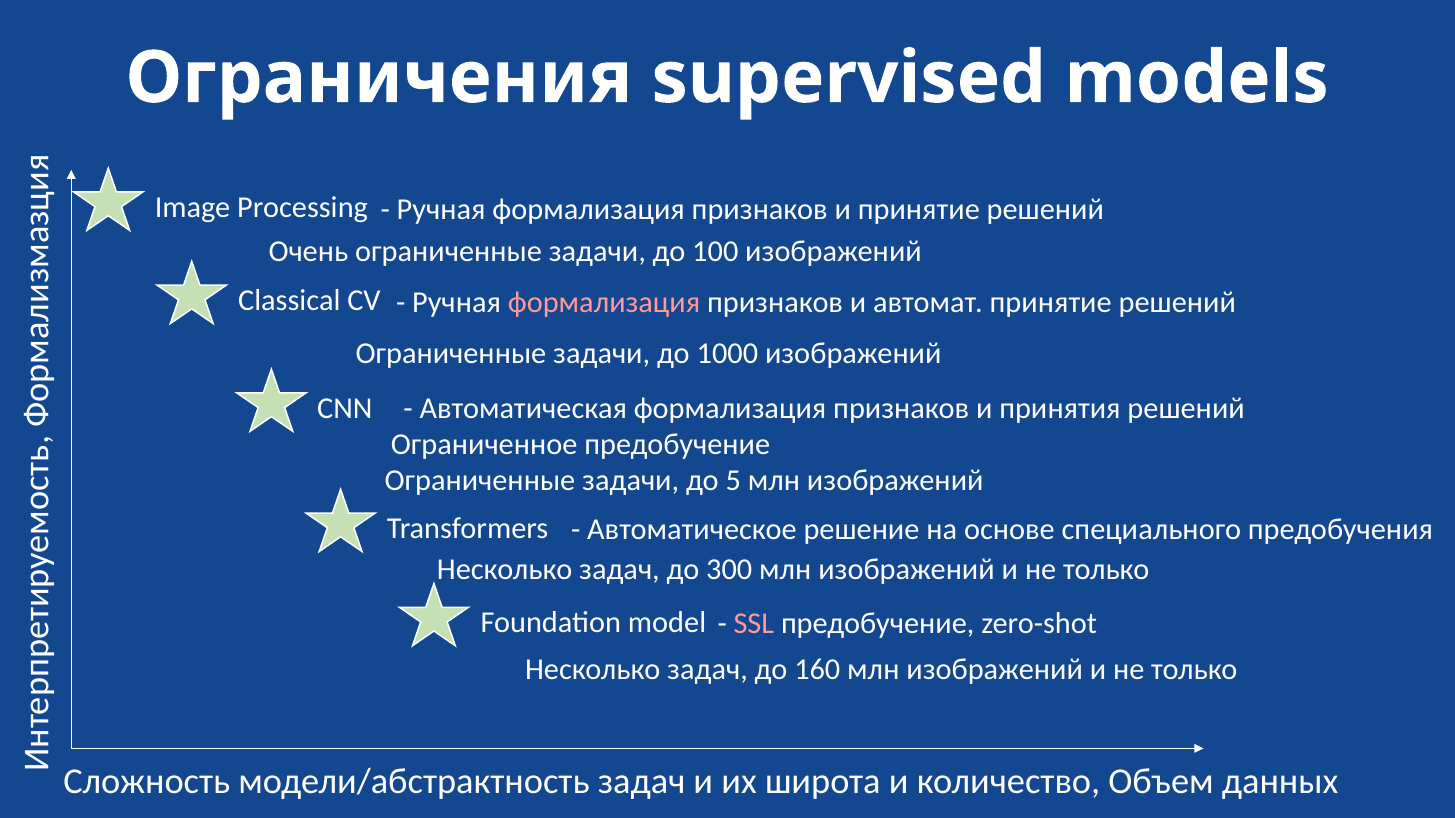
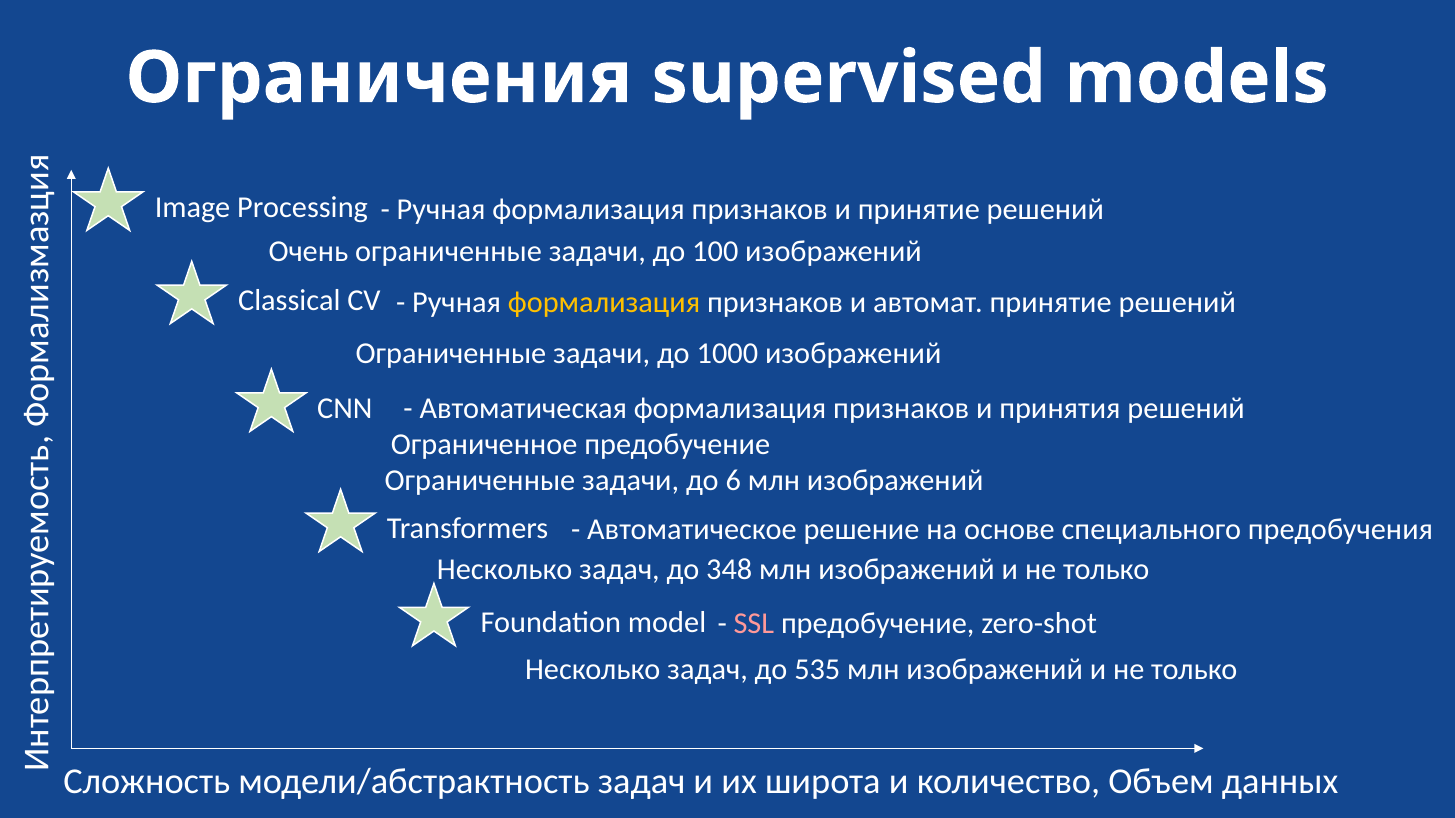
формализация colour: pink -> yellow (604, 303)
5: 5 -> 6 (733, 481)
300: 300 -> 348 (729, 570)
160: 160 -> 535 (817, 670)
